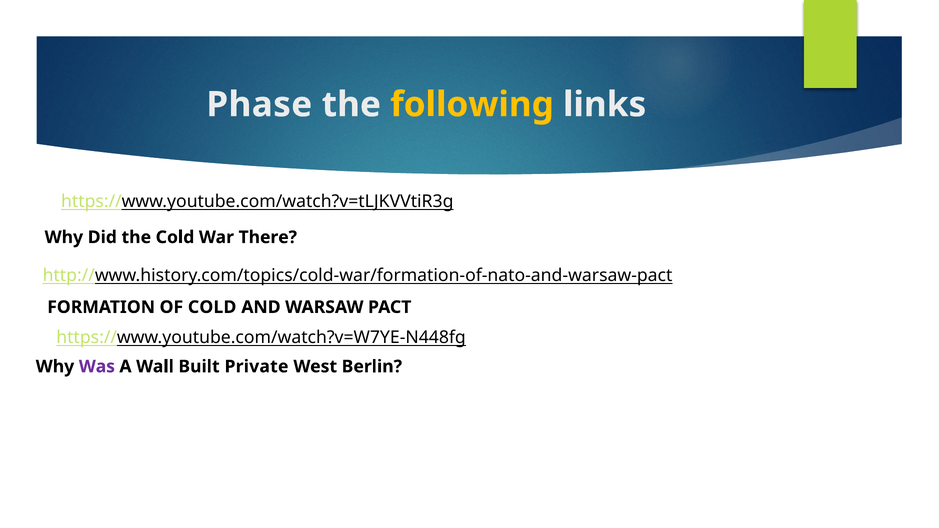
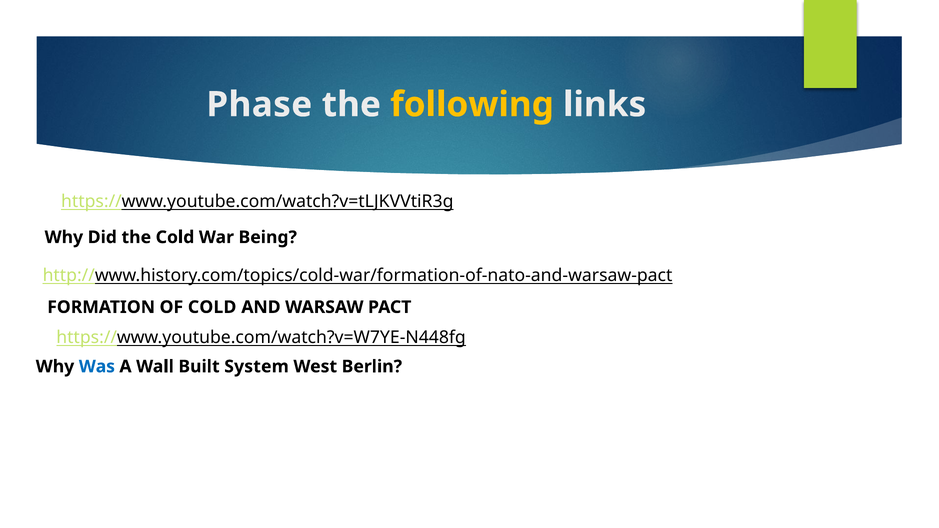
There: There -> Being (268, 237)
Was colour: purple -> blue (97, 367)
Private: Private -> System (257, 367)
